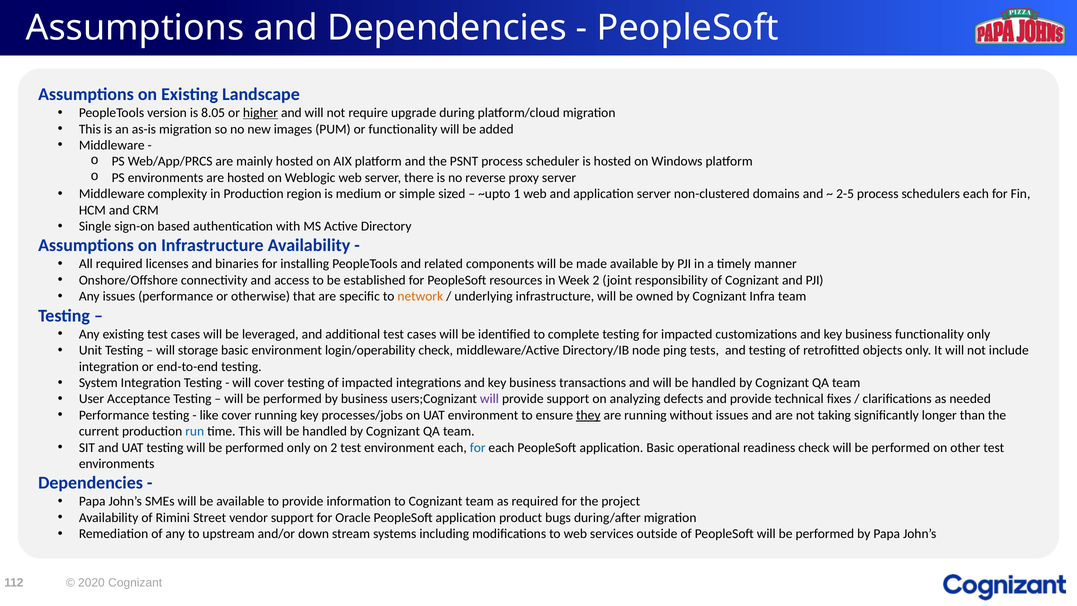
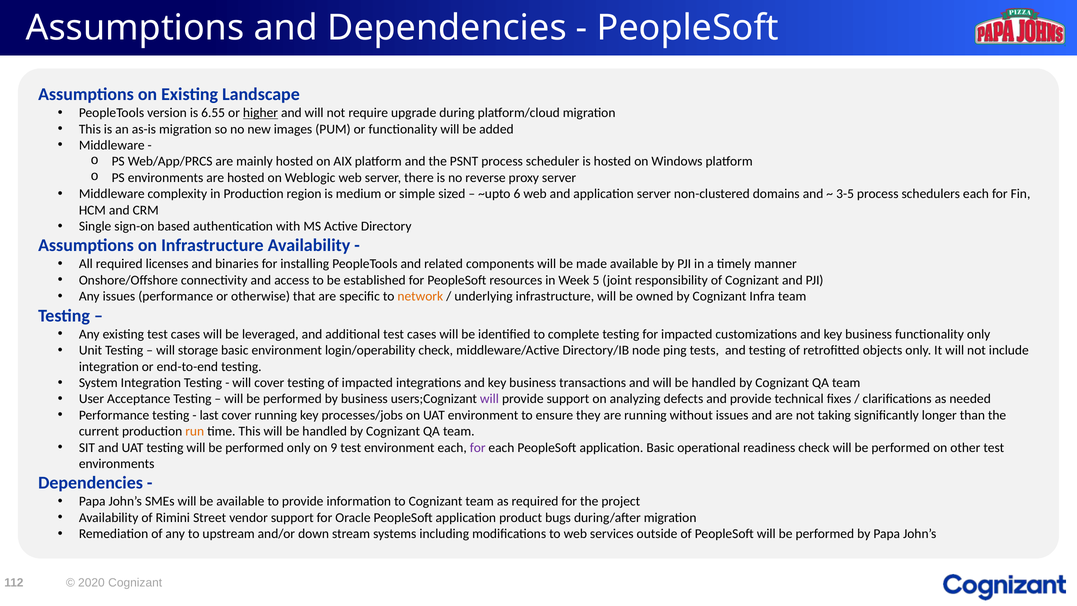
8.05: 8.05 -> 6.55 (213, 113)
1: 1 -> 6 (517, 194)
2-5: 2-5 -> 3-5 (845, 194)
Week 2: 2 -> 5 (596, 280)
like: like -> last (209, 415)
they underline: present -> none (588, 415)
run colour: blue -> orange (195, 431)
on 2: 2 -> 9 (334, 447)
for colour: blue -> purple (478, 447)
